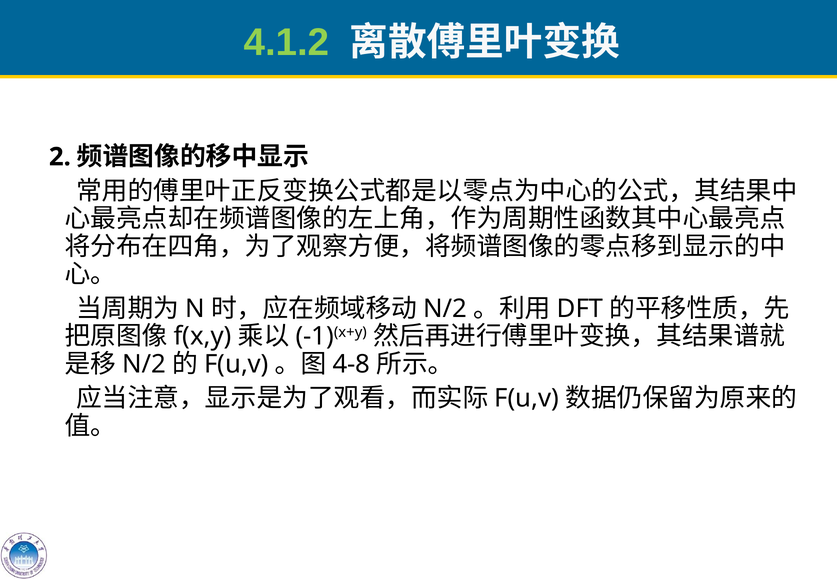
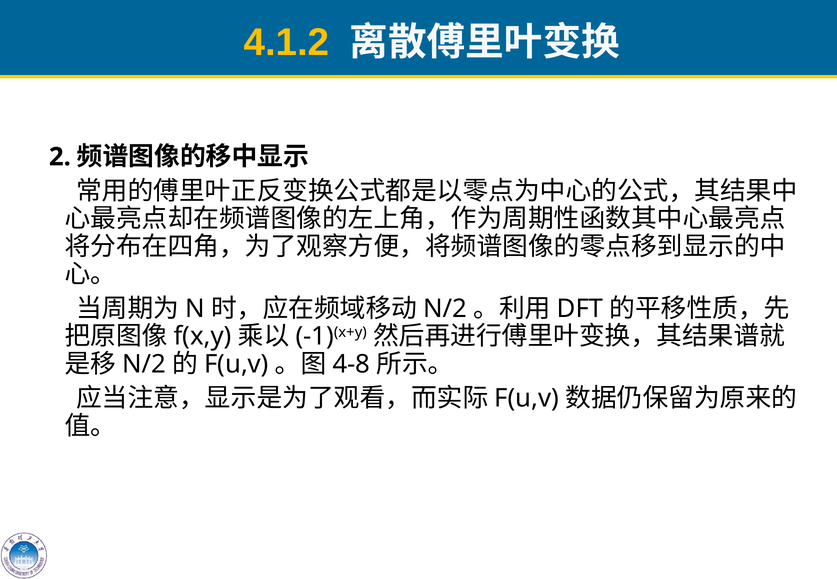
4.1.2 colour: light green -> yellow (287, 43)
